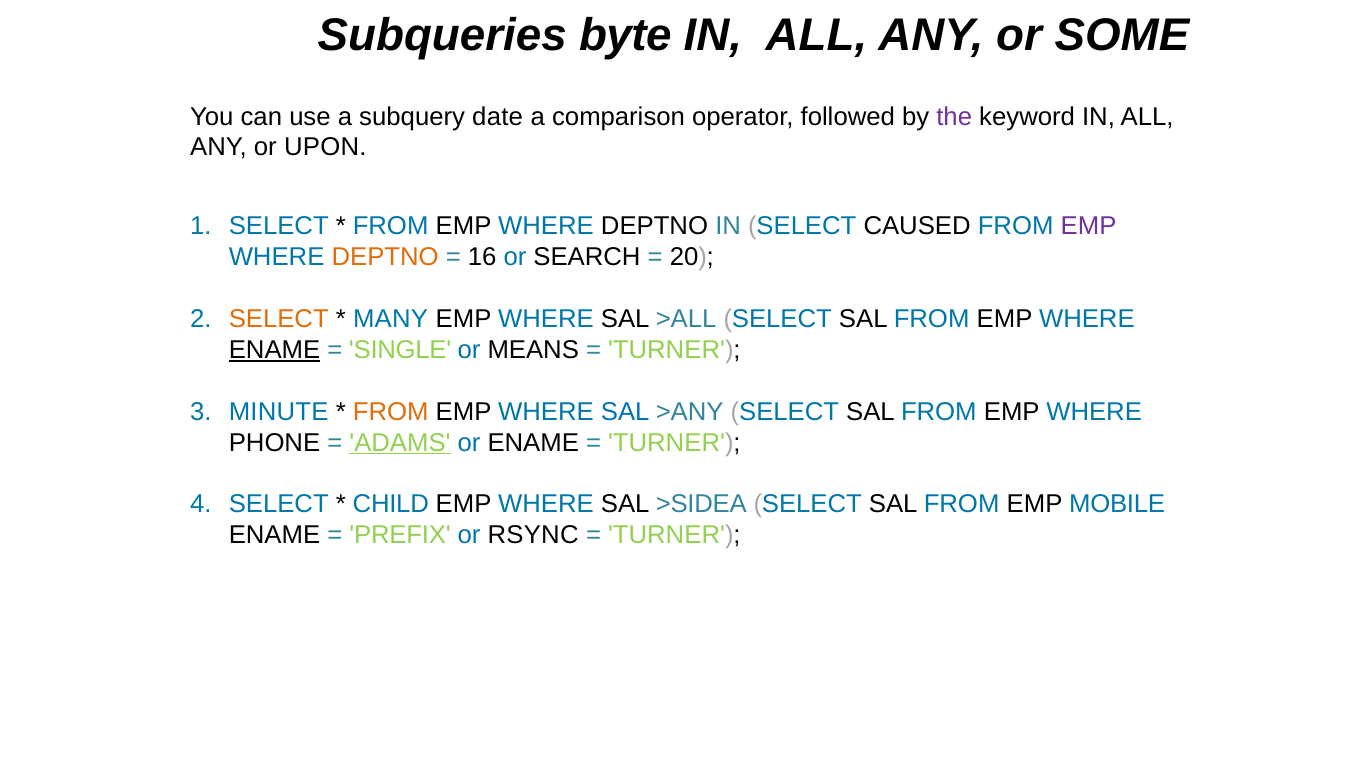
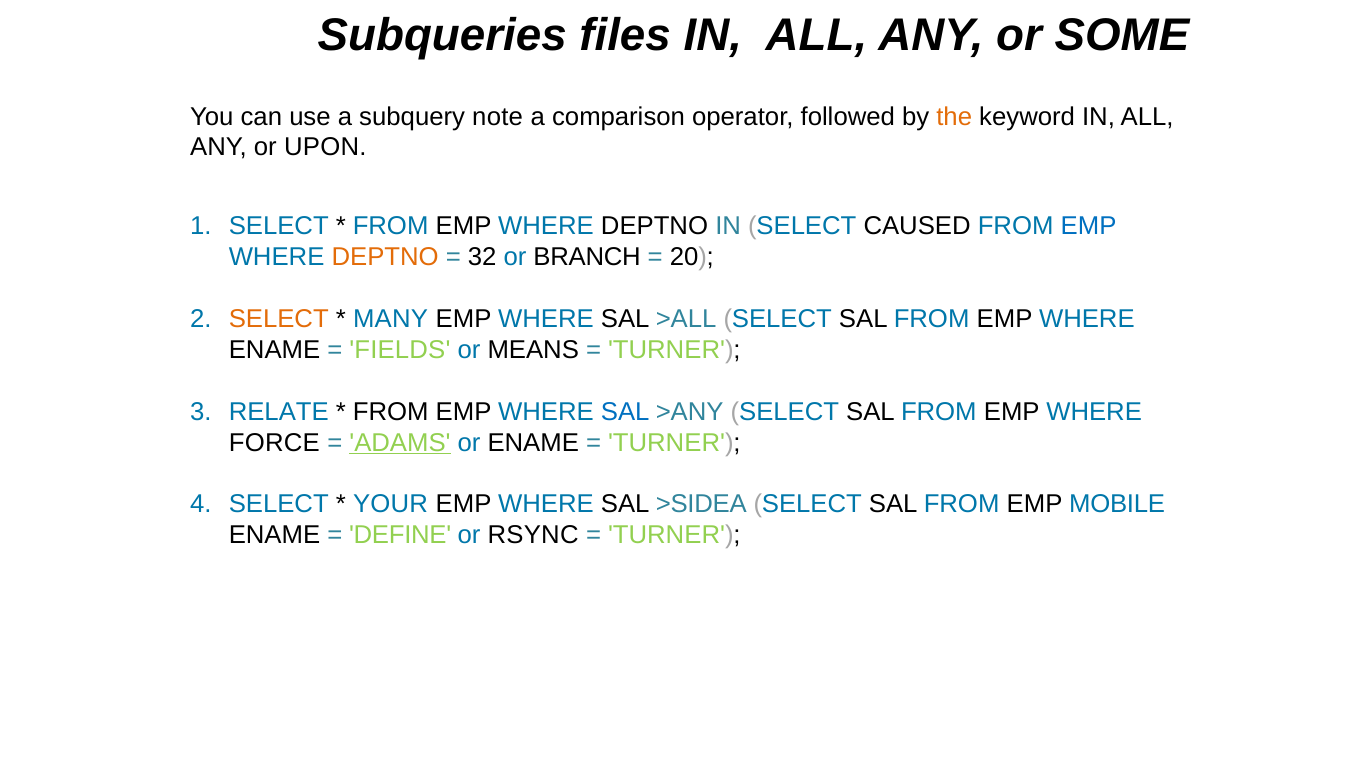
byte: byte -> files (625, 36)
date: date -> note (498, 117)
the colour: purple -> orange (954, 117)
EMP colour: purple -> blue (1089, 226)
16: 16 -> 32 (482, 257)
SEARCH: SEARCH -> BRANCH (587, 257)
ENAME underline: present -> none (274, 350)
SINGLE: SINGLE -> FIELDS (400, 350)
MINUTE: MINUTE -> RELATE (279, 412)
FROM colour: orange -> black (391, 412)
PHONE: PHONE -> FORCE (274, 443)
CHILD: CHILD -> YOUR (391, 504)
PREFIX: PREFIX -> DEFINE (400, 535)
